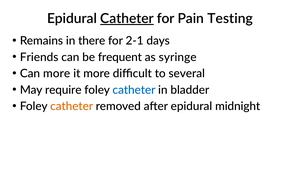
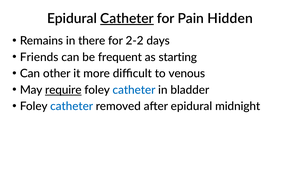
Testing: Testing -> Hidden (230, 19)
2-1: 2-1 -> 2-2 (135, 41)
syringe: syringe -> starting (178, 57)
Can more: more -> other (57, 74)
several: several -> venous (187, 74)
require underline: none -> present (63, 90)
catheter colour: orange -> blue (72, 107)
